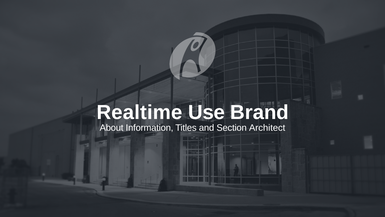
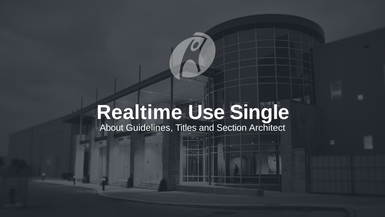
Brand: Brand -> Single (260, 112)
Information: Information -> Guidelines (149, 128)
